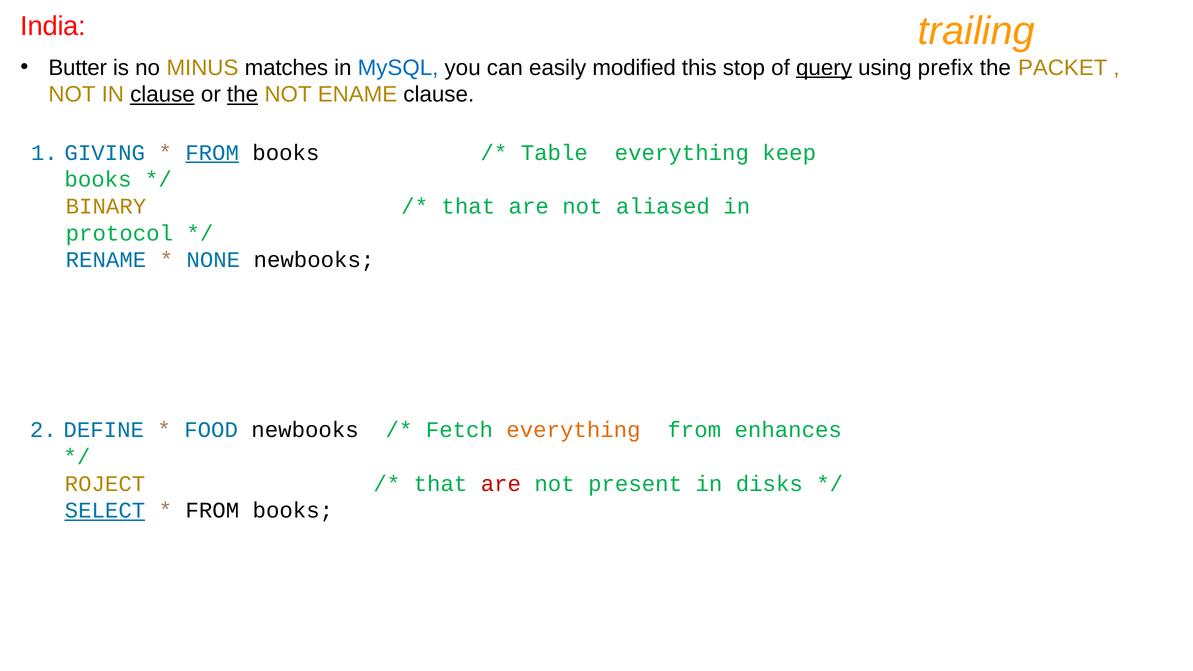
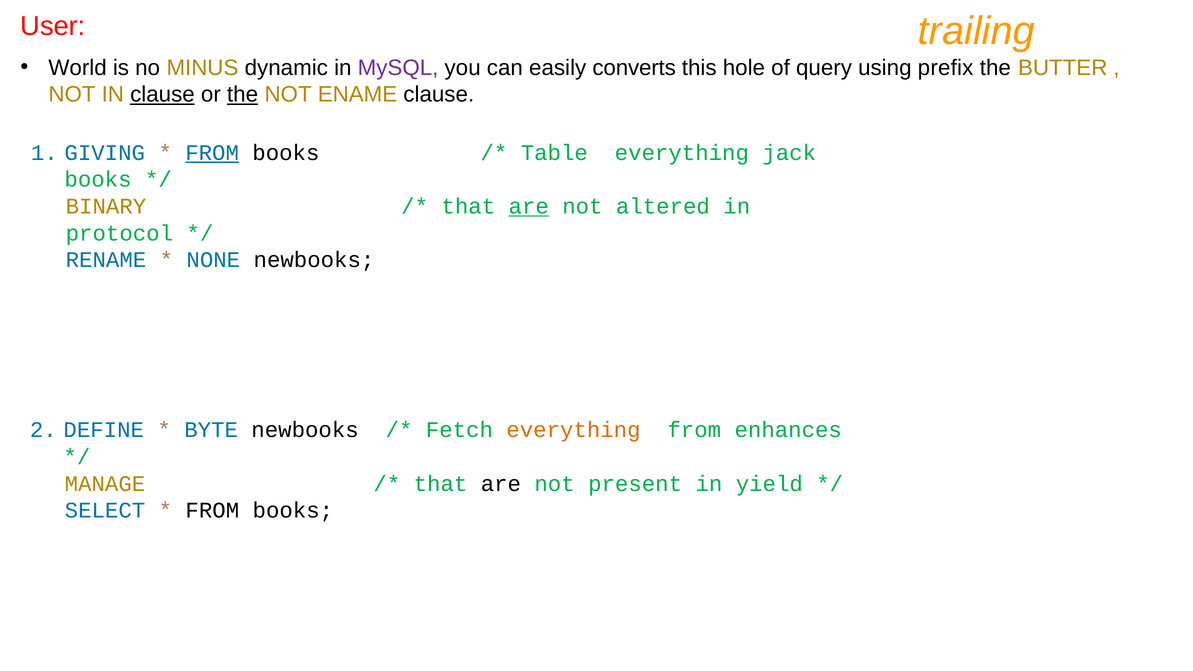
India: India -> User (53, 26)
Butter: Butter -> World (78, 68)
matches: matches -> dynamic (286, 68)
MySQL colour: blue -> purple (398, 68)
modified: modified -> converts (634, 68)
stop: stop -> hole (744, 68)
query underline: present -> none (824, 68)
PACKET: PACKET -> BUTTER (1063, 68)
keep: keep -> jack (789, 153)
are underline: none -> present (529, 206)
aliased: aliased -> altered (663, 206)
FOOD: FOOD -> BYTE (211, 430)
ROJECT: ROJECT -> MANAGE (105, 484)
are colour: red -> black (501, 484)
disks: disks -> yield (769, 484)
SELECT underline: present -> none (105, 511)
